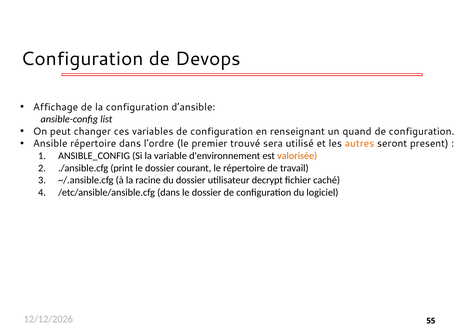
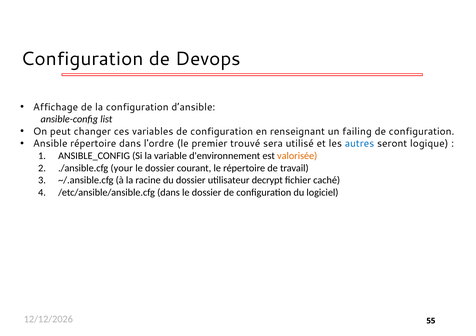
quand: quand -> failing (357, 132)
autres colour: orange -> blue (360, 144)
present: present -> logique (429, 144)
print: print -> your (122, 168)
